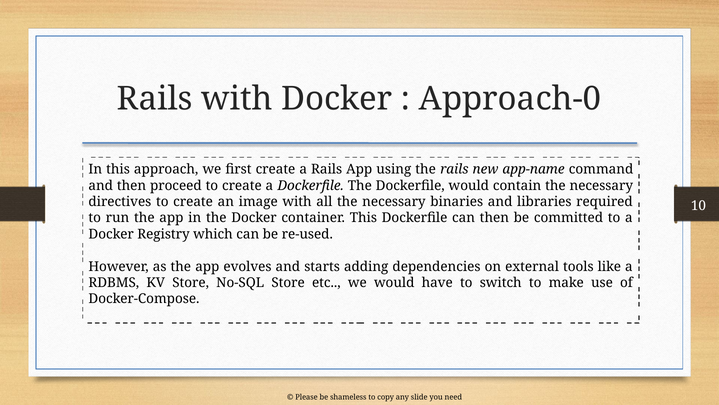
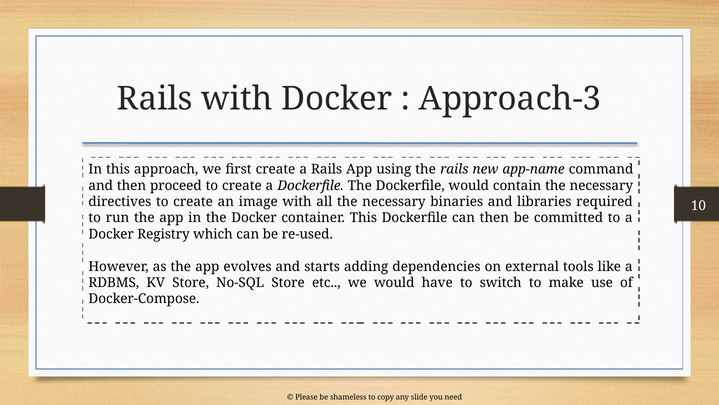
Approach-0: Approach-0 -> Approach-3 (510, 99)
